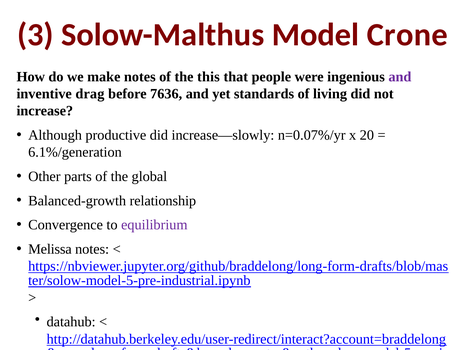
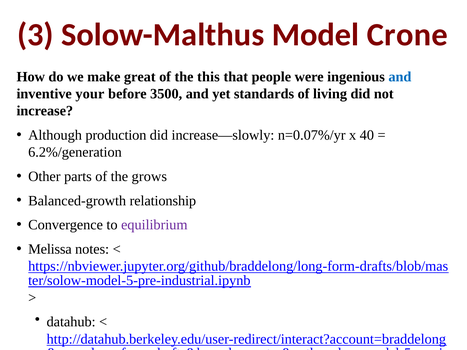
make notes: notes -> great (140, 77)
and colour: purple -> blue (400, 77)
drag: drag -> your (90, 94)
7636: 7636 -> 3500 (166, 94)
productive: productive -> production (116, 135)
20: 20 -> 40 (367, 135)
6.1%/generation: 6.1%/generation -> 6.2%/generation (75, 152)
global: global -> grows (149, 177)
